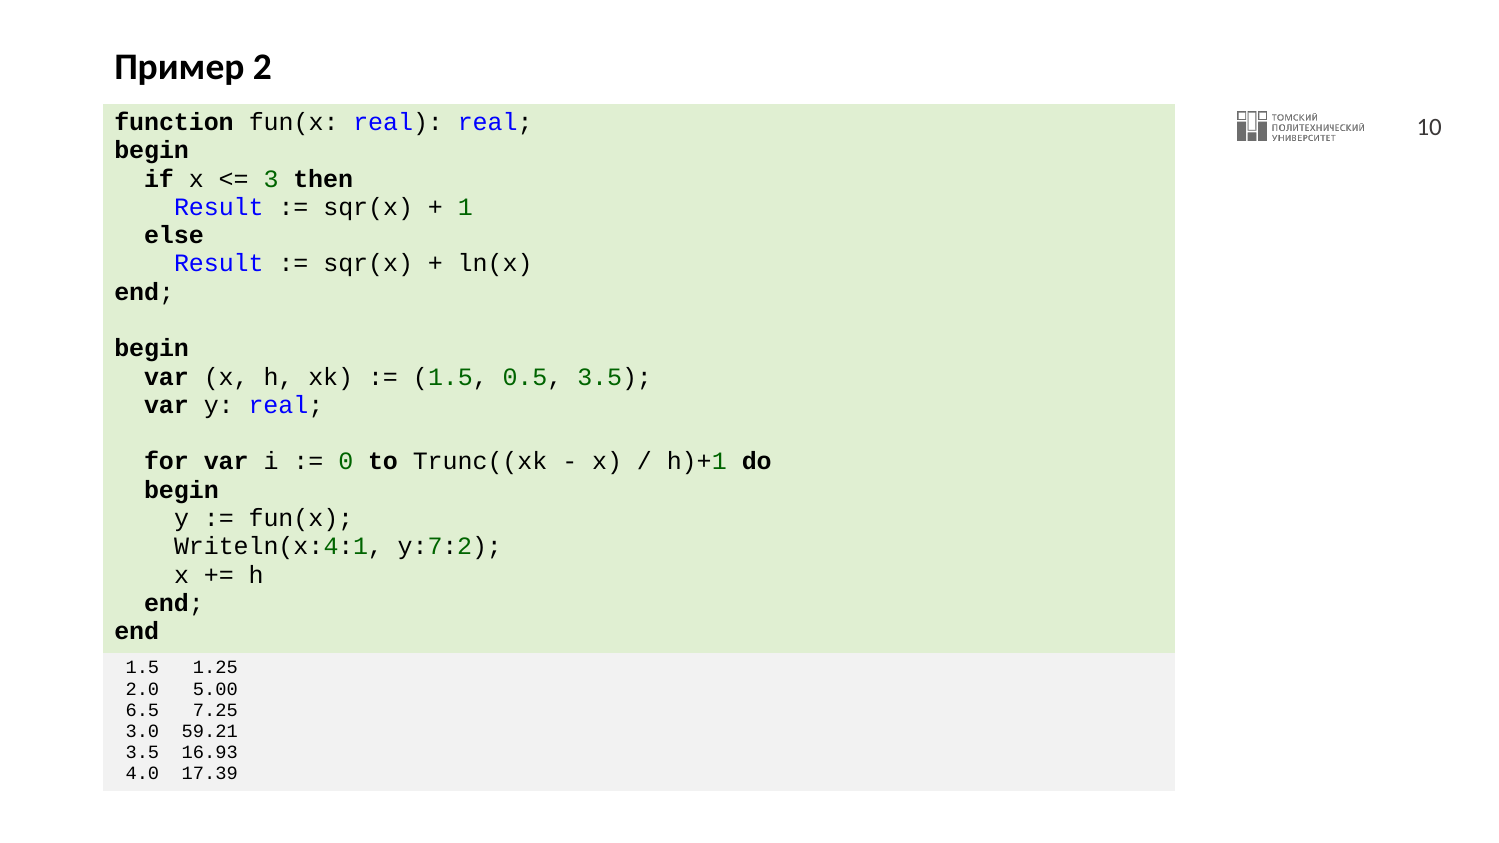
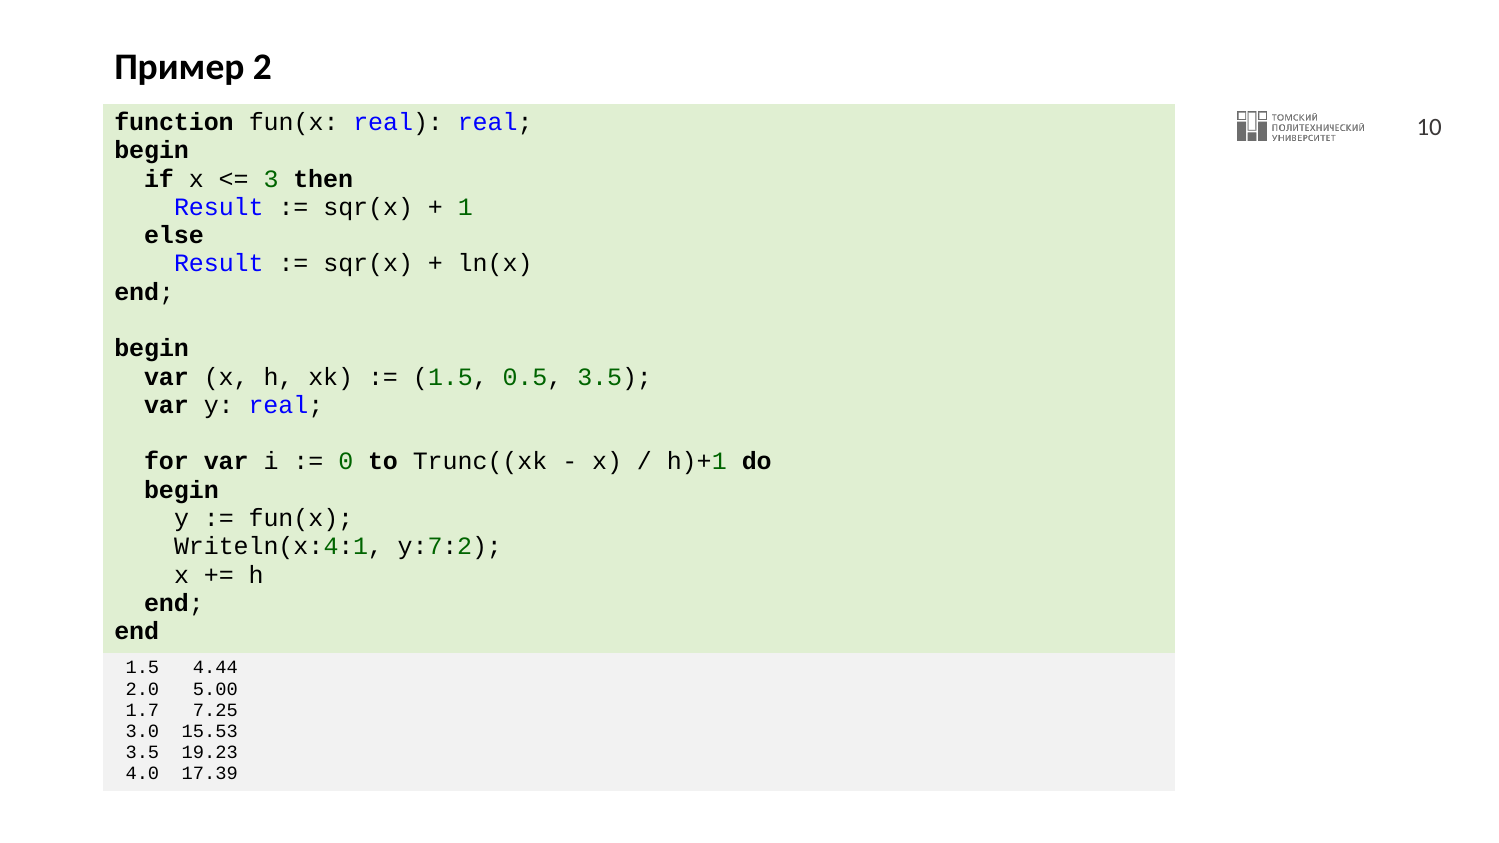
1.25: 1.25 -> 4.44 (215, 668)
6.5: 6.5 -> 1.7 (142, 710)
59.21: 59.21 -> 15.53 (210, 731)
16.93: 16.93 -> 19.23 (210, 752)
